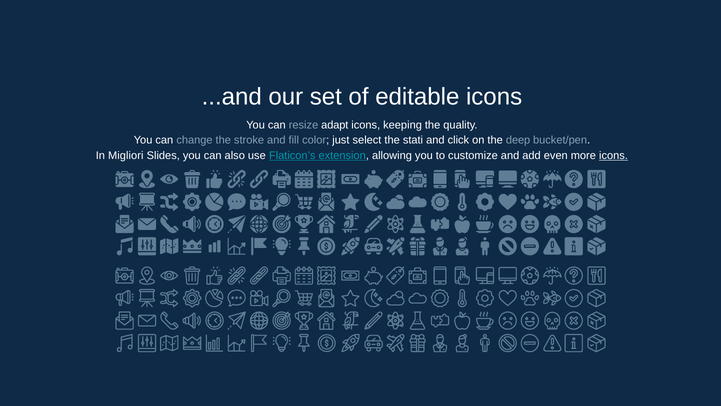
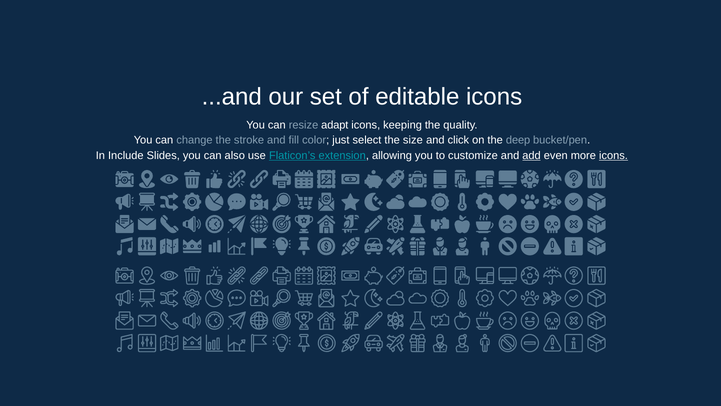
stati: stati -> size (413, 140)
Migliori: Migliori -> Include (126, 155)
add underline: none -> present (532, 155)
